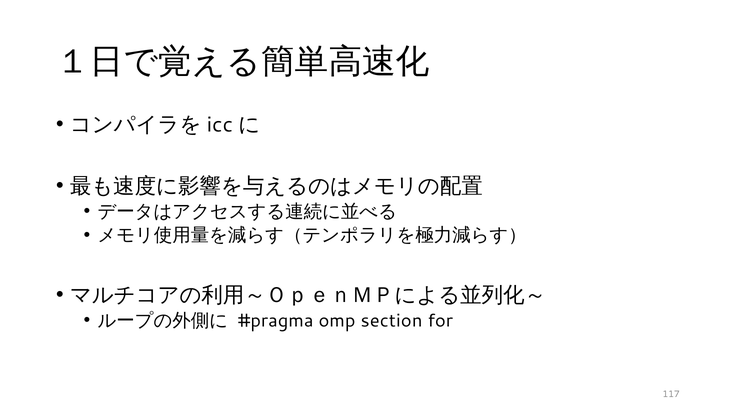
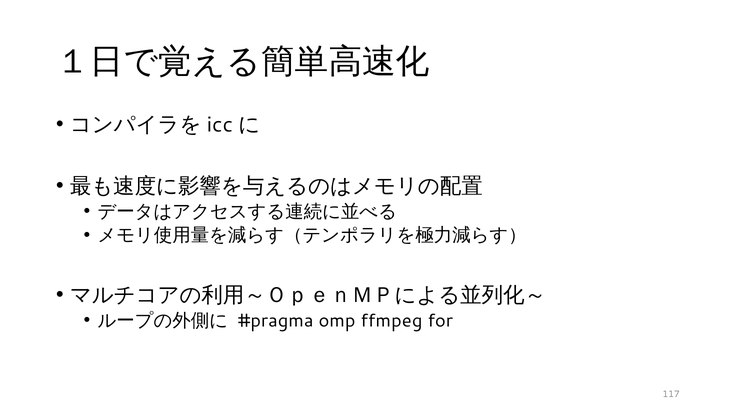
section: section -> ffmpeg (391, 321)
